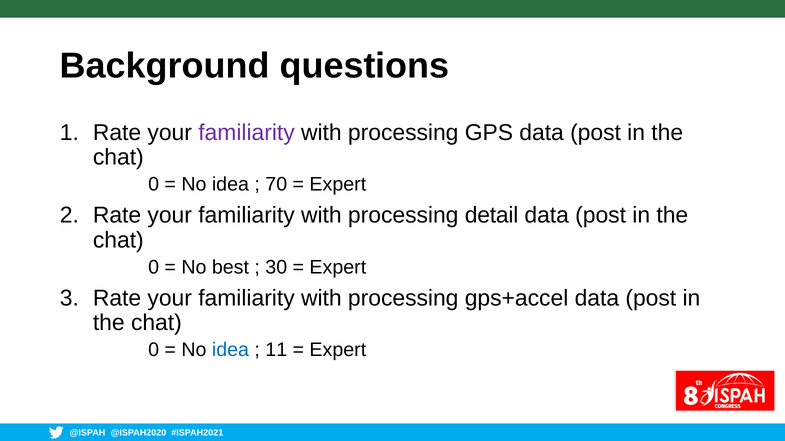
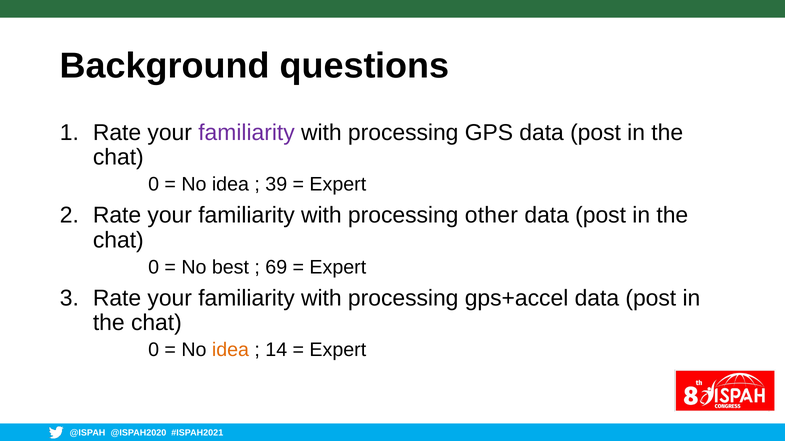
70: 70 -> 39 (276, 185)
detail: detail -> other (491, 216)
30: 30 -> 69 (276, 267)
idea colour: blue -> orange (230, 350)
11: 11 -> 14 (276, 350)
